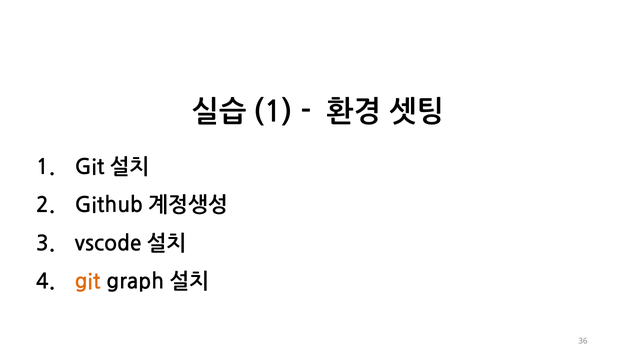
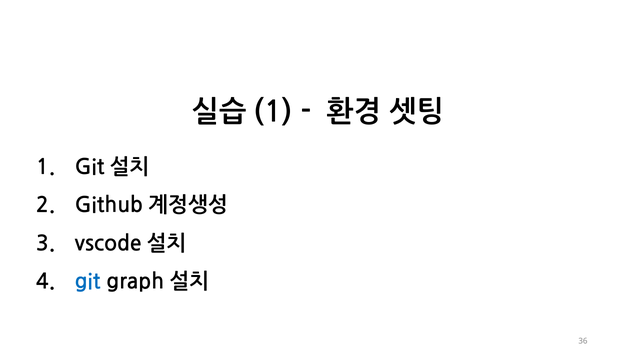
git colour: orange -> blue (88, 282)
